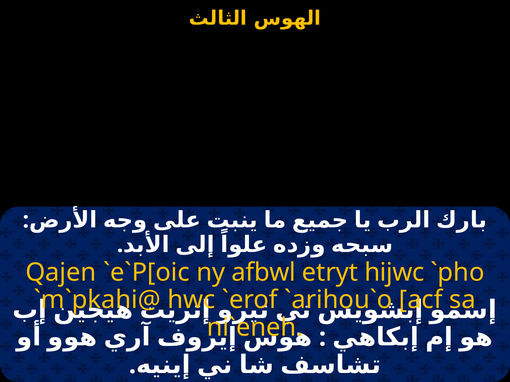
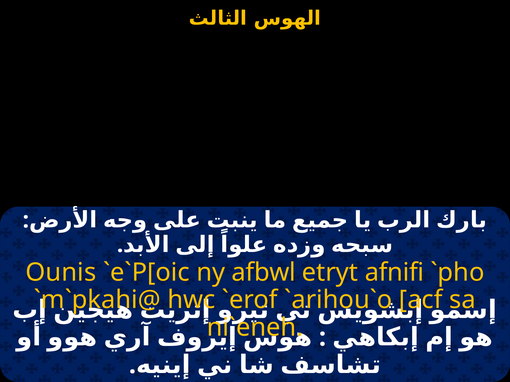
Qajen: Qajen -> Ounis (61, 273)
hijwc: hijwc -> afnifi (394, 273)
